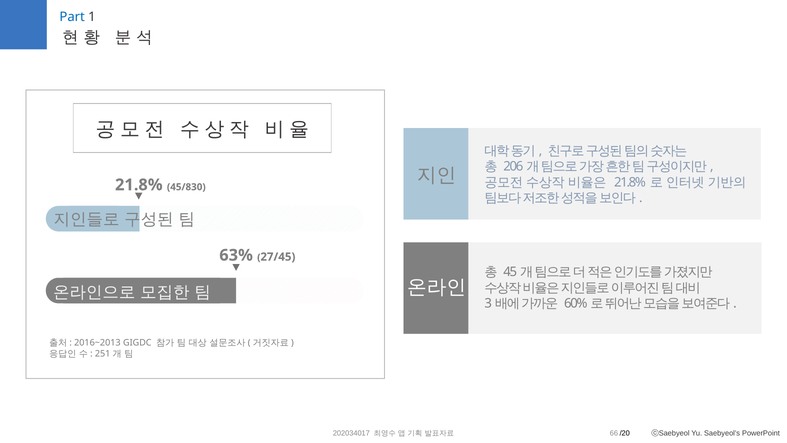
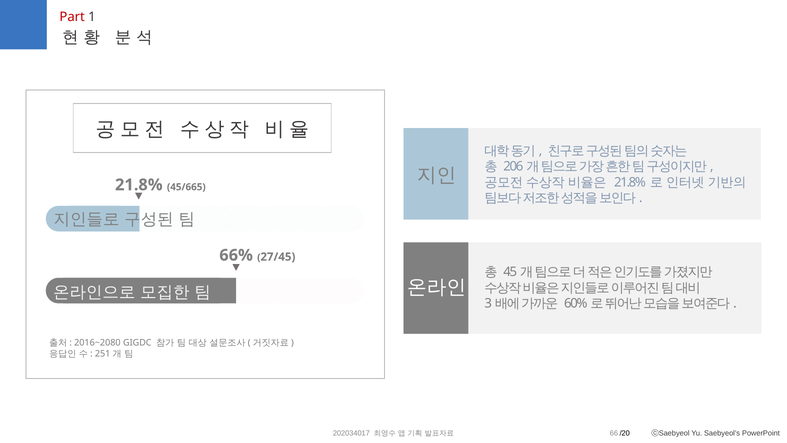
Part colour: blue -> red (72, 17)
45/830: 45/830 -> 45/665 (186, 187)
63%: 63% -> 66% (236, 255)
2016~2013: 2016~2013 -> 2016~2080 (97, 343)
